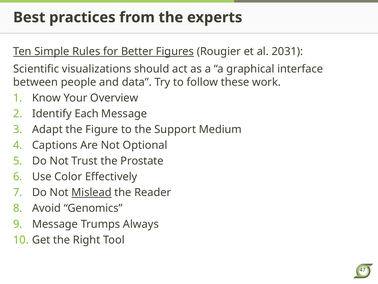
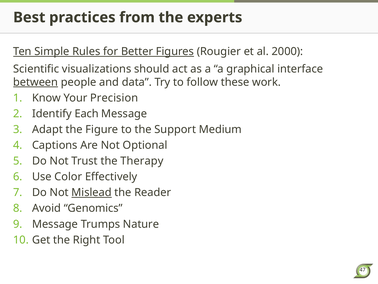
2031: 2031 -> 2000 (287, 51)
between underline: none -> present (36, 82)
Overview: Overview -> Precision (114, 98)
Prostate: Prostate -> Therapy (142, 161)
Always: Always -> Nature (141, 224)
